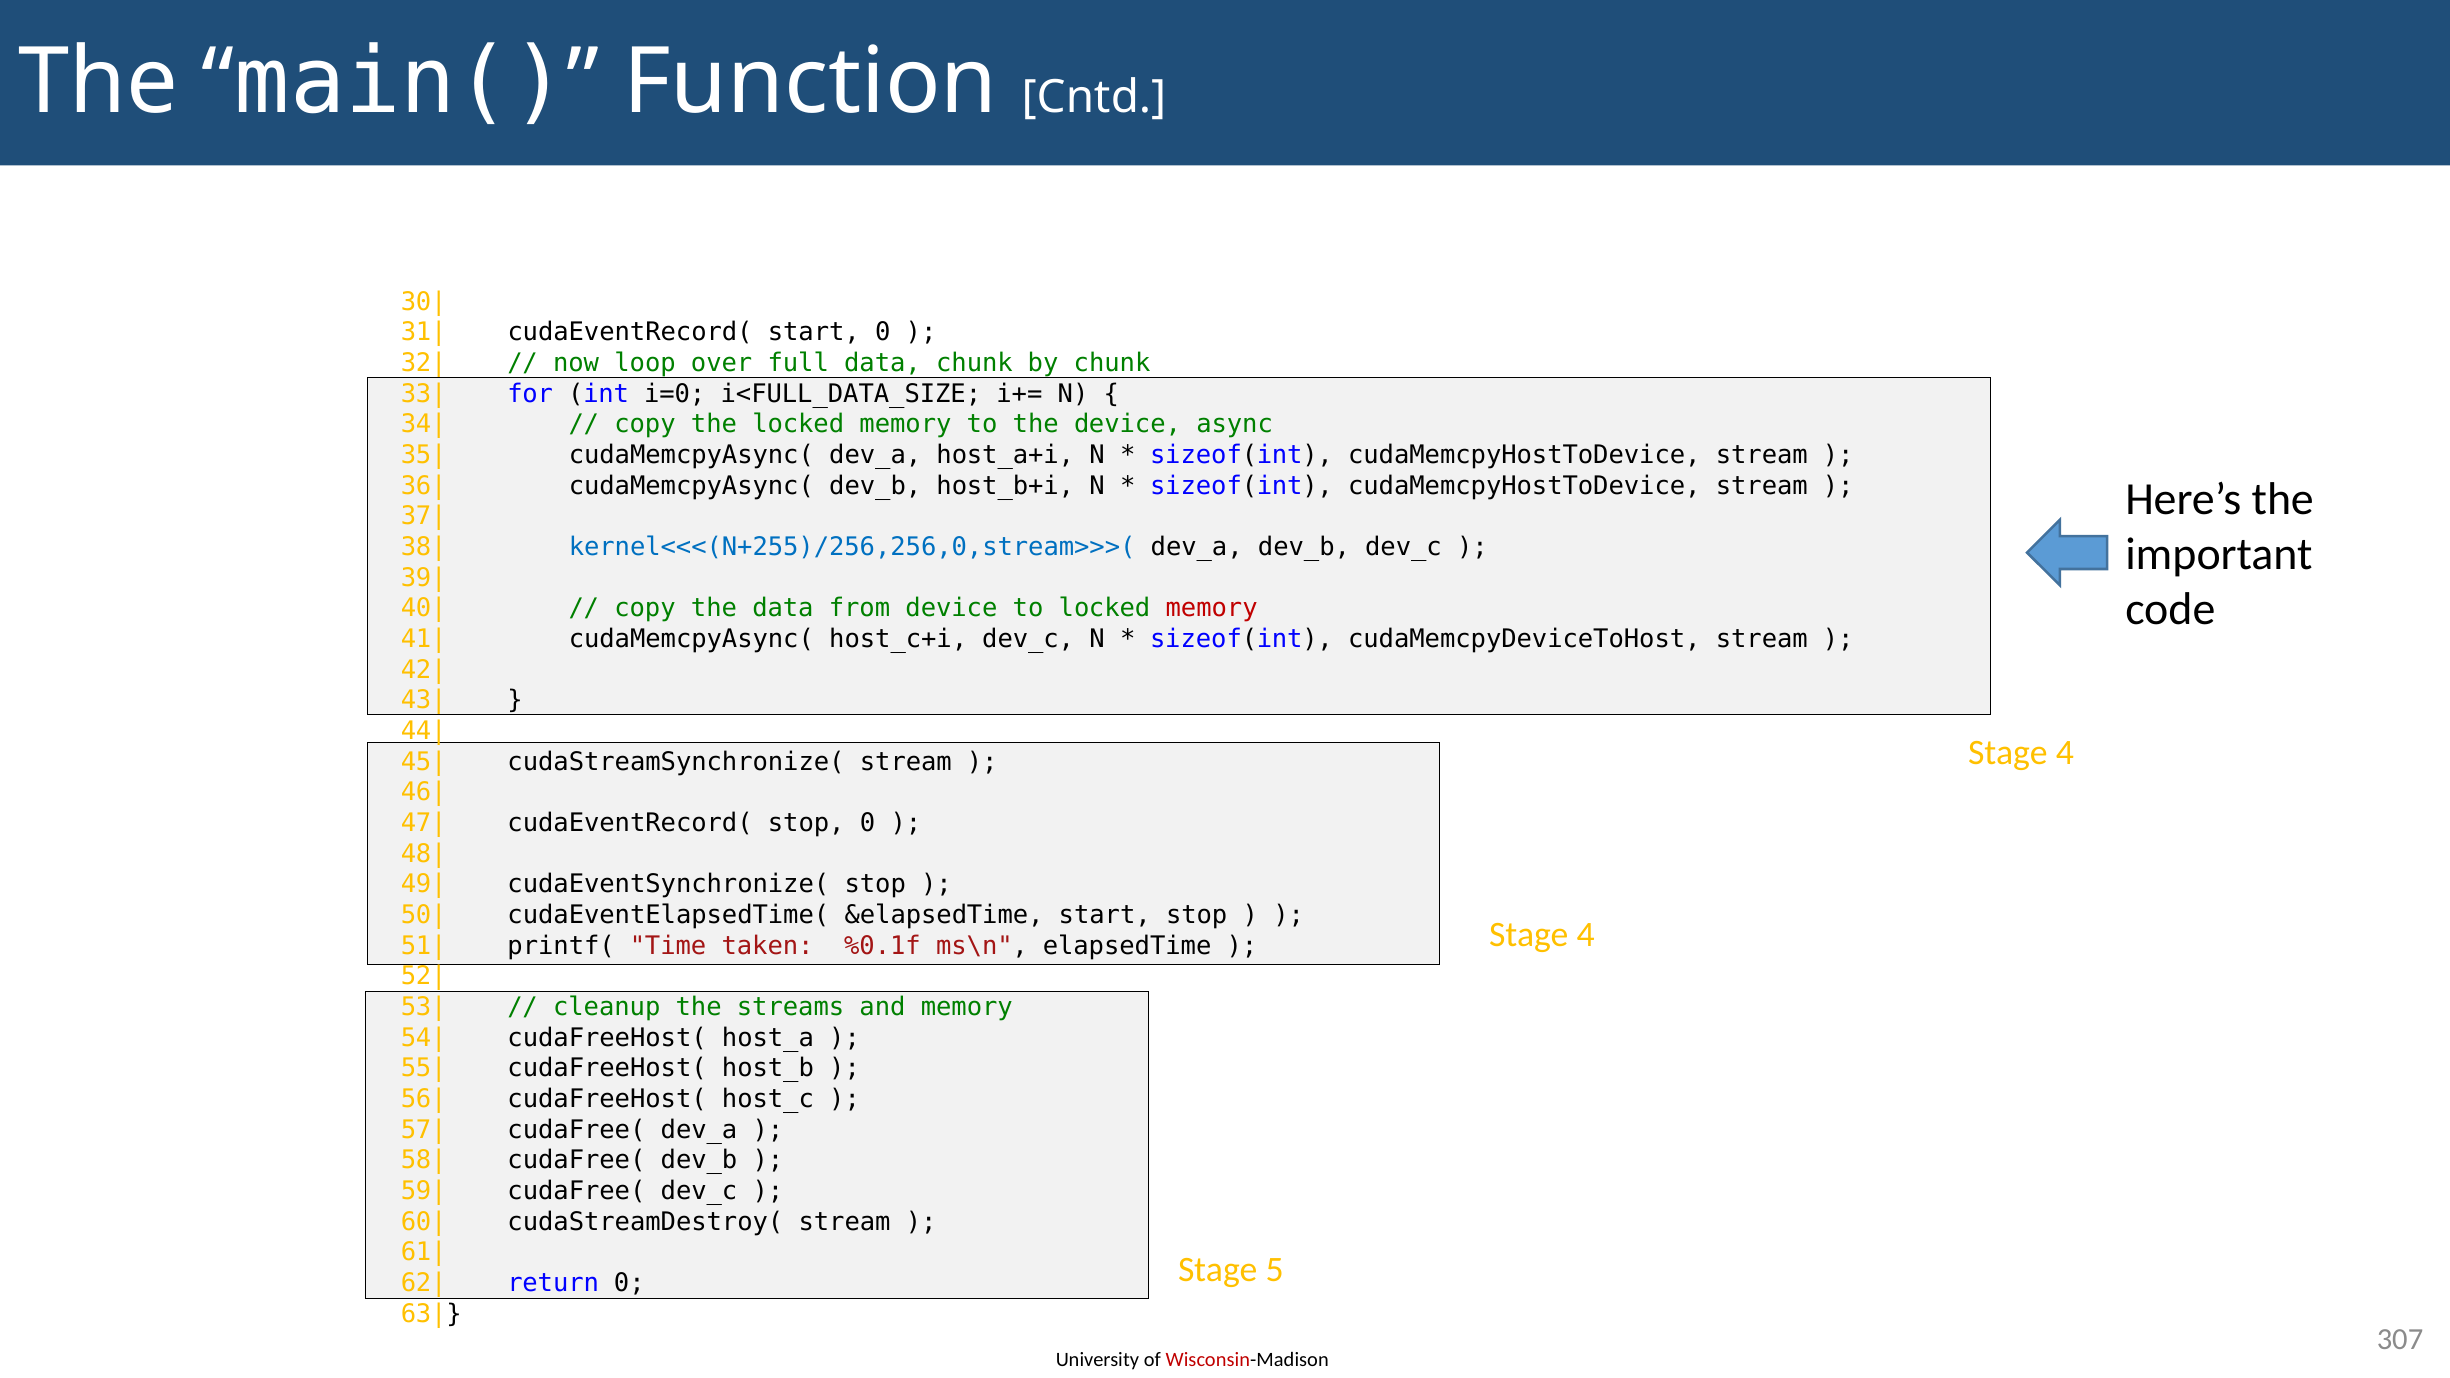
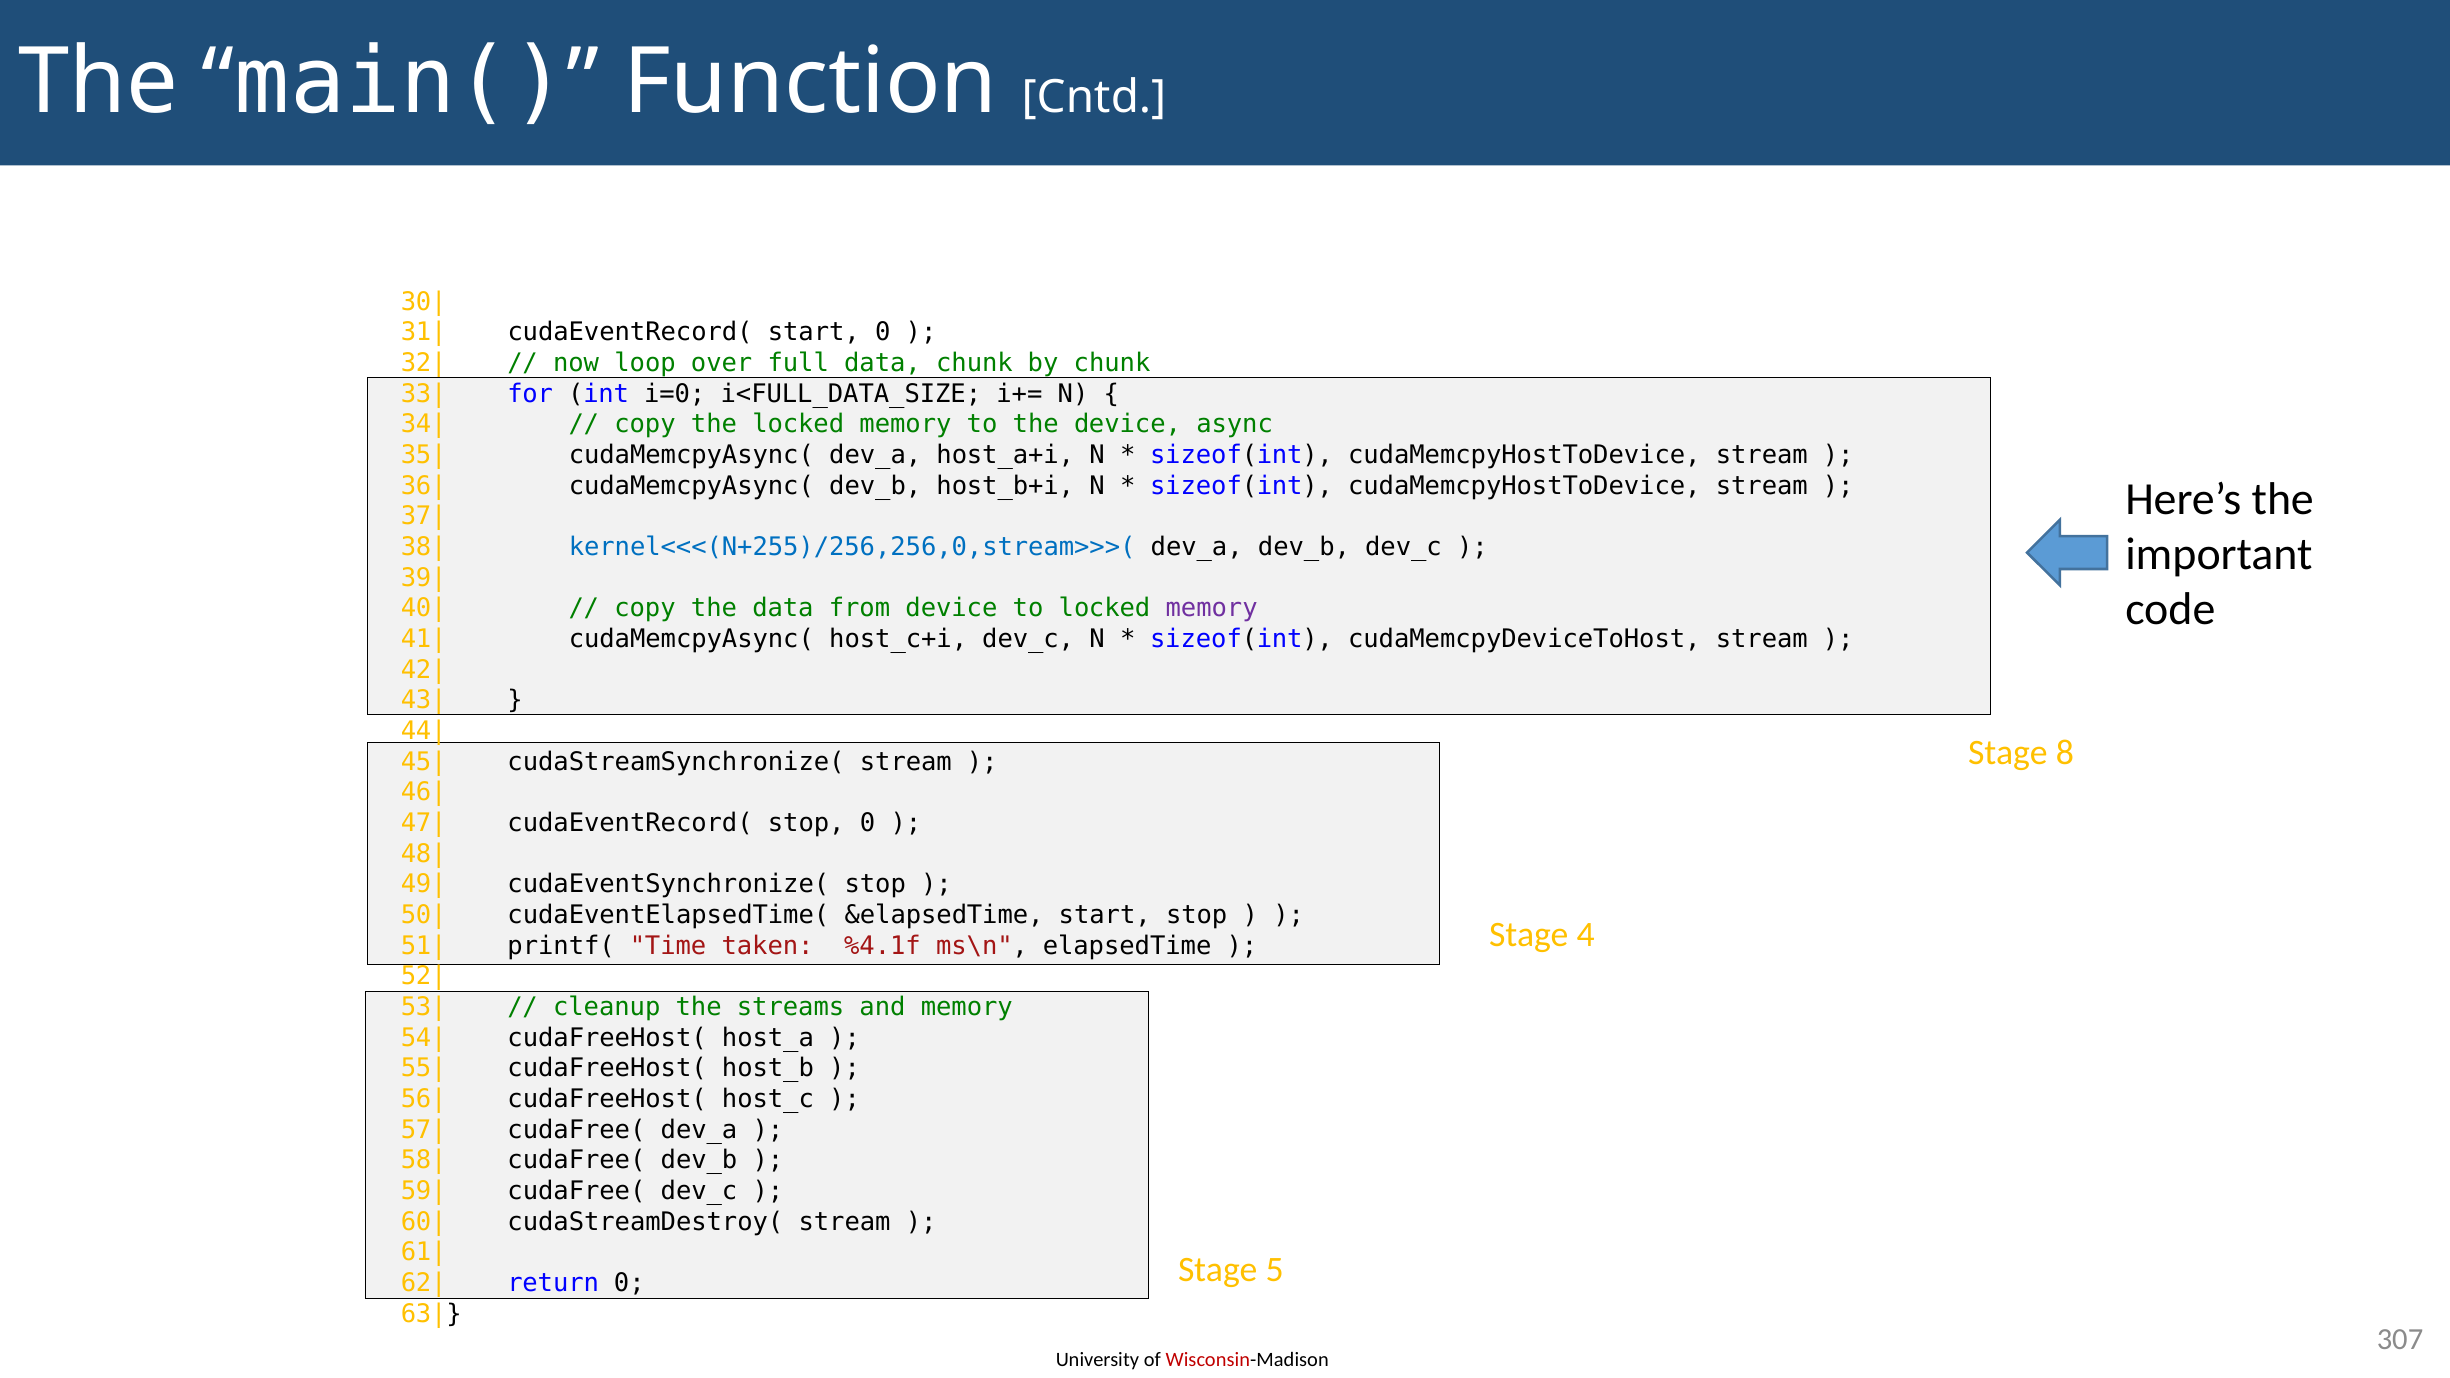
memory colour: red -> purple (1212, 608)
4: 4 -> 8 (2065, 752)
%0.1f: %0.1f -> %4.1f (883, 946)
